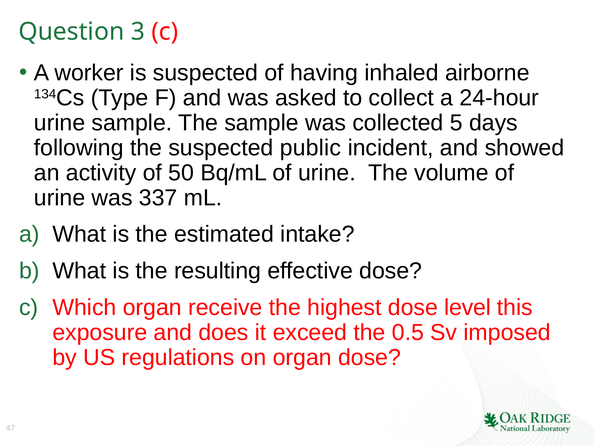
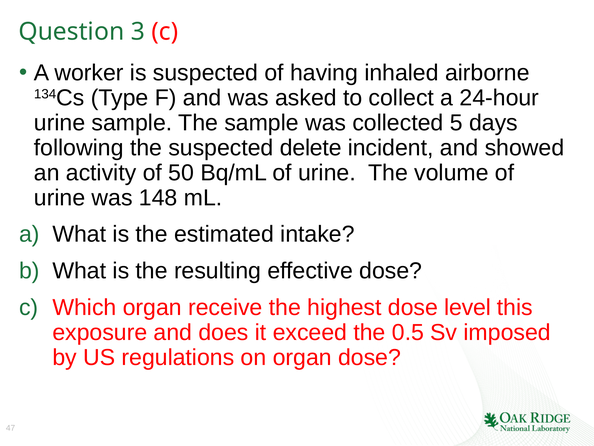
public: public -> delete (311, 148)
337: 337 -> 148 (158, 198)
